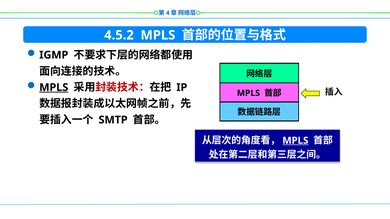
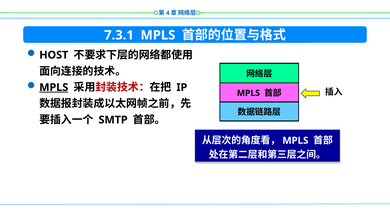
4.5.2: 4.5.2 -> 7.3.1 (119, 35)
IGMP: IGMP -> HOST (54, 55)
MPLS underline: present -> none (295, 141)
